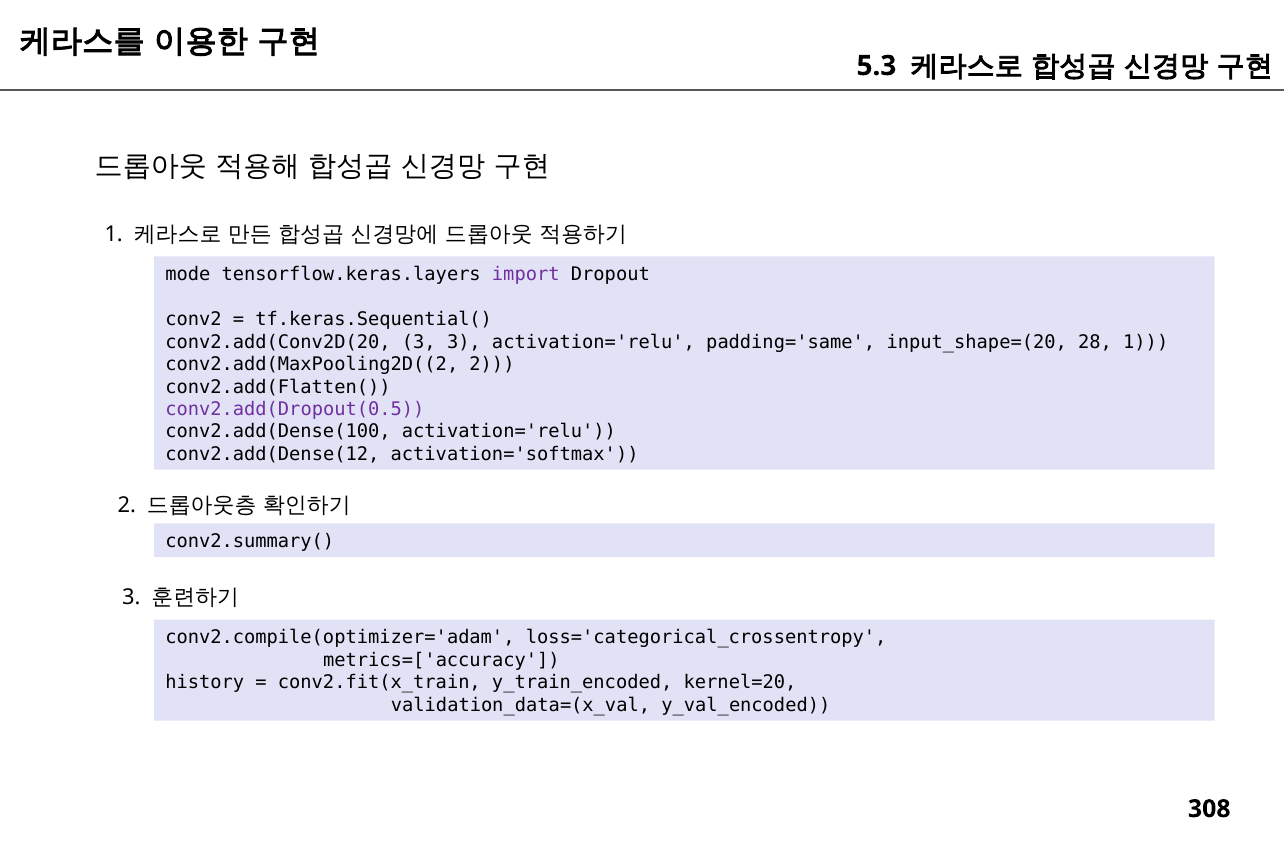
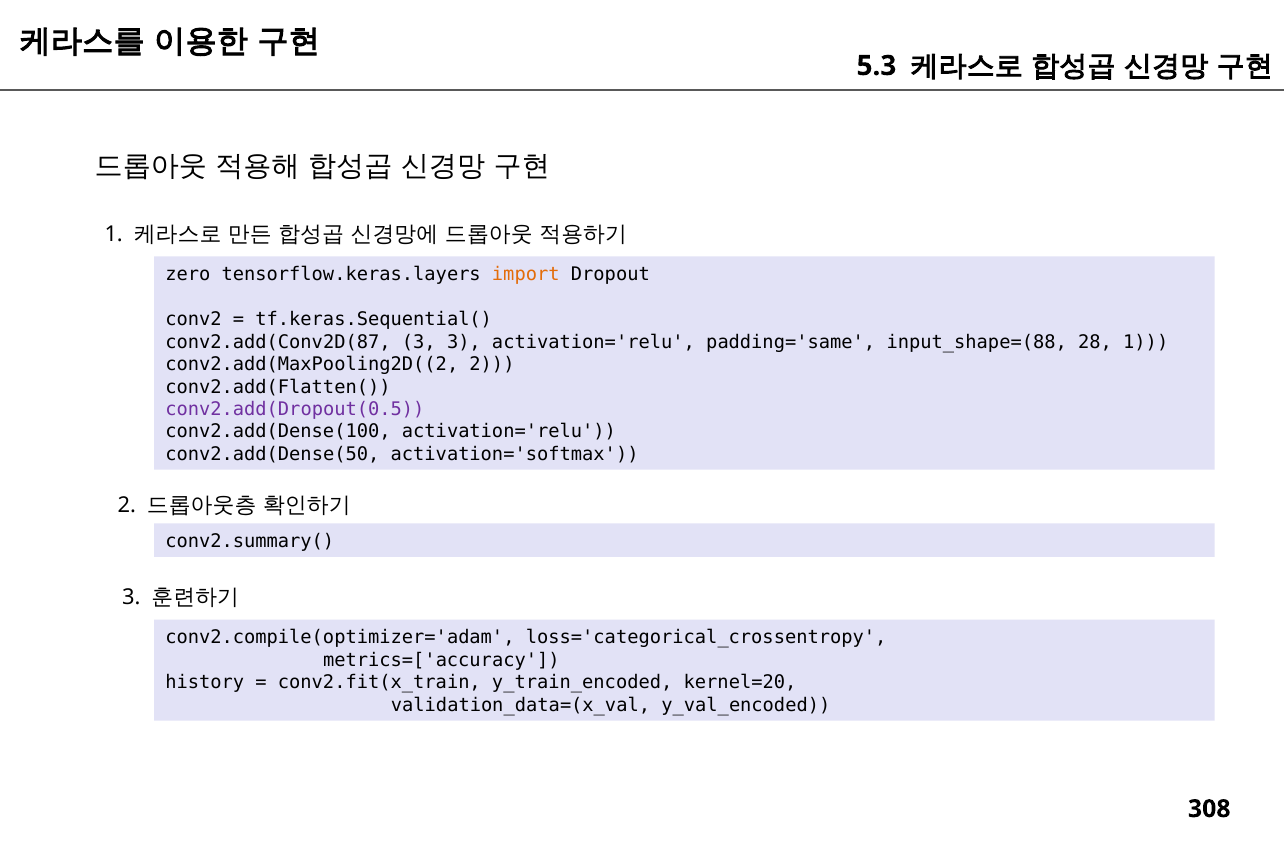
mode: mode -> zero (188, 275)
import colour: purple -> orange (526, 275)
conv2.add(Conv2D(20: conv2.add(Conv2D(20 -> conv2.add(Conv2D(87 (278, 342)
input_shape=(20: input_shape=(20 -> input_shape=(88 (977, 342)
conv2.add(Dense(12: conv2.add(Dense(12 -> conv2.add(Dense(50 (272, 454)
